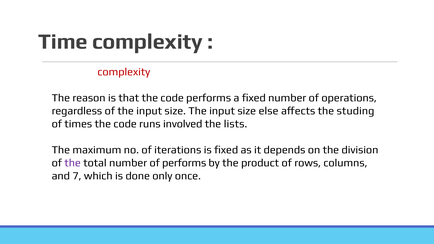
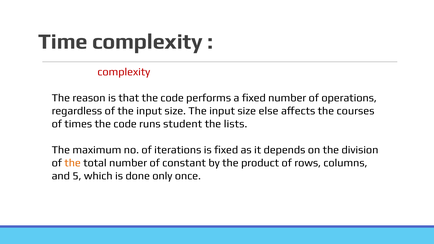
studing: studing -> courses (356, 111)
involved: involved -> student (183, 124)
the colour: purple -> orange (73, 163)
of performs: performs -> constant (184, 163)
7: 7 -> 5 (77, 176)
